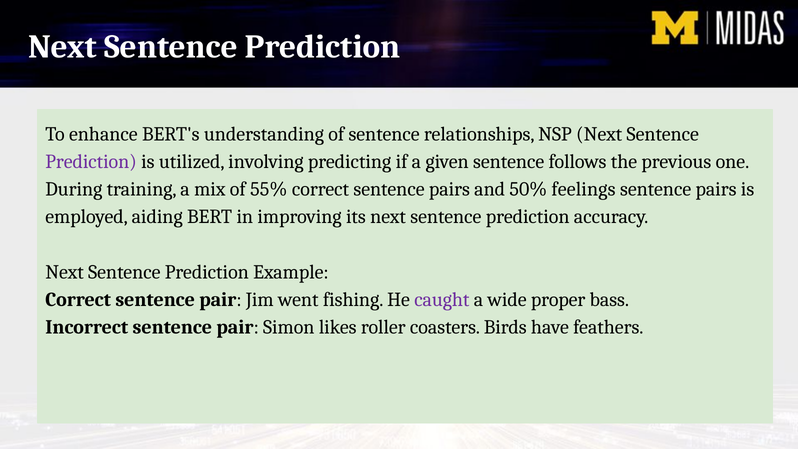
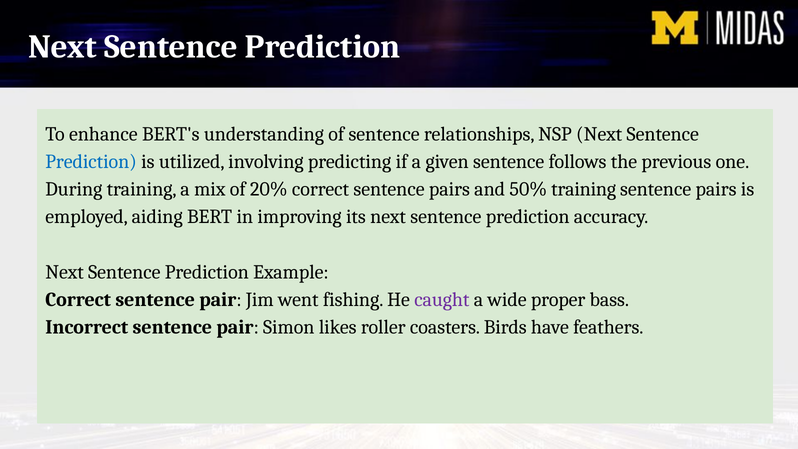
Prediction colour: purple -> blue (91, 162)
55%: 55% -> 20% (269, 189)
50% feelings: feelings -> training (584, 189)
